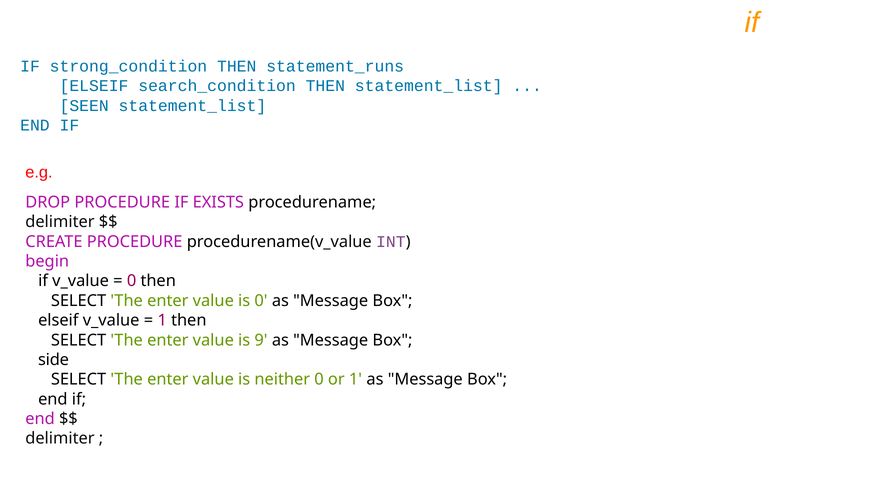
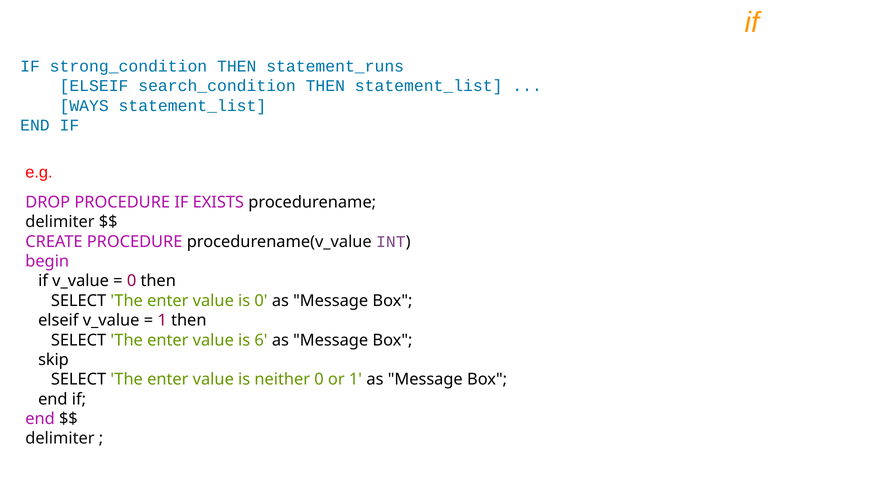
SEEN: SEEN -> WAYS (84, 106)
9: 9 -> 6 (261, 340)
side: side -> skip (53, 360)
